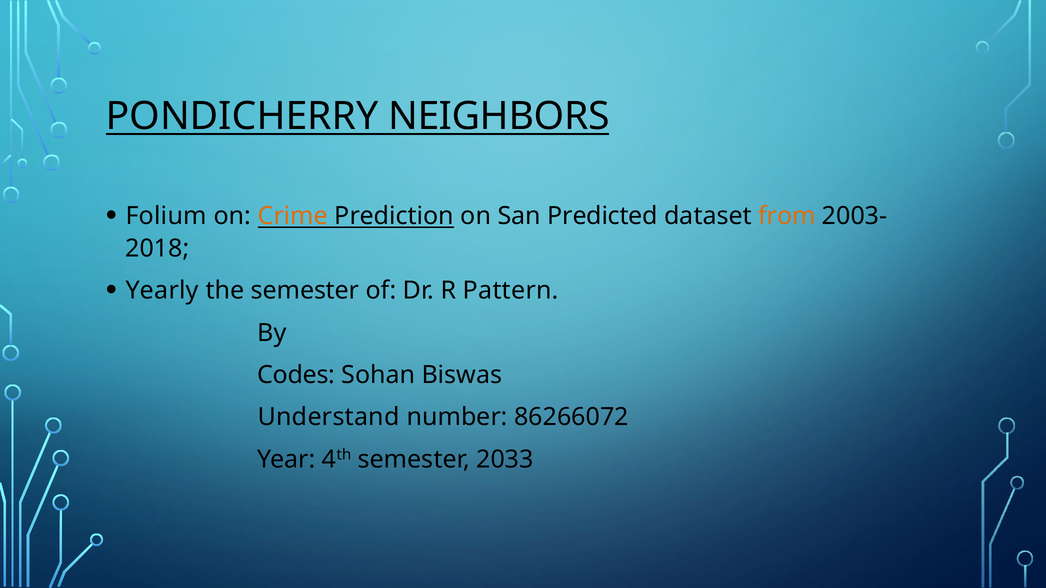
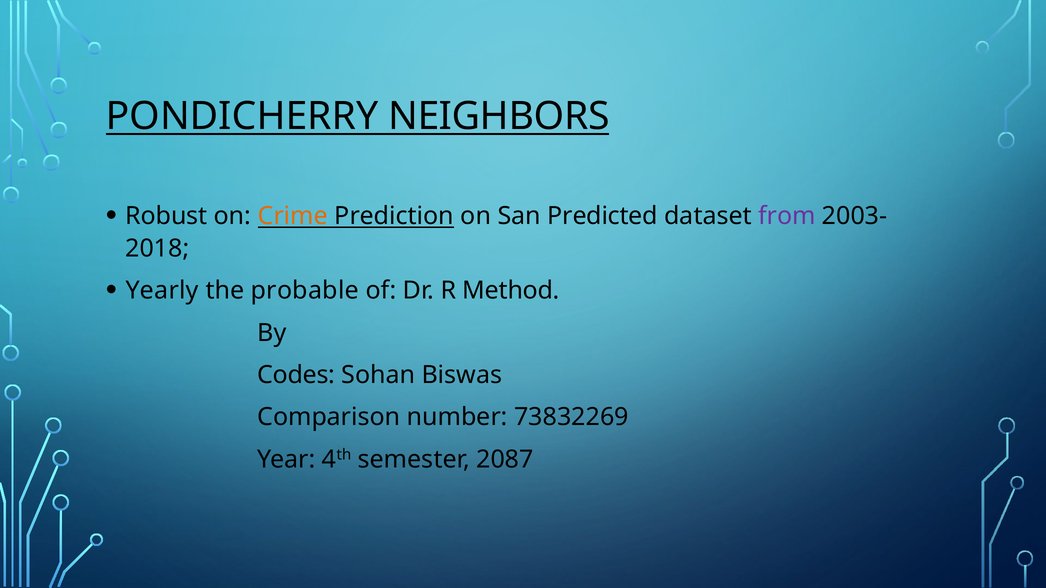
Folium: Folium -> Robust (166, 216)
from colour: orange -> purple (787, 216)
the semester: semester -> probable (305, 291)
Pattern: Pattern -> Method (511, 291)
Understand: Understand -> Comparison (329, 417)
86266072: 86266072 -> 73832269 (571, 417)
2033: 2033 -> 2087 (505, 460)
